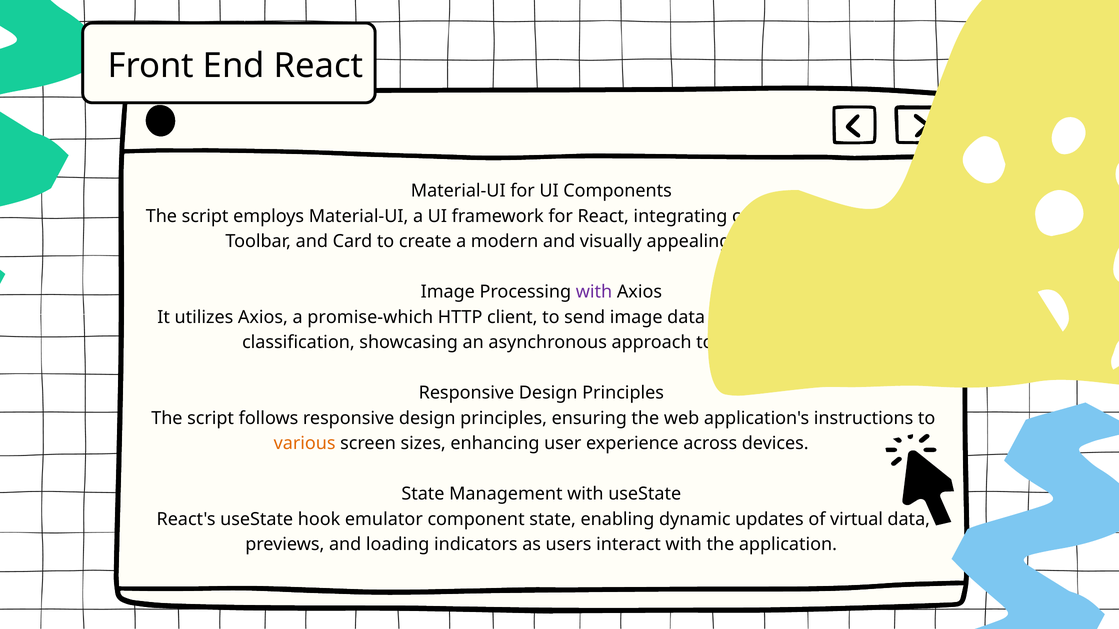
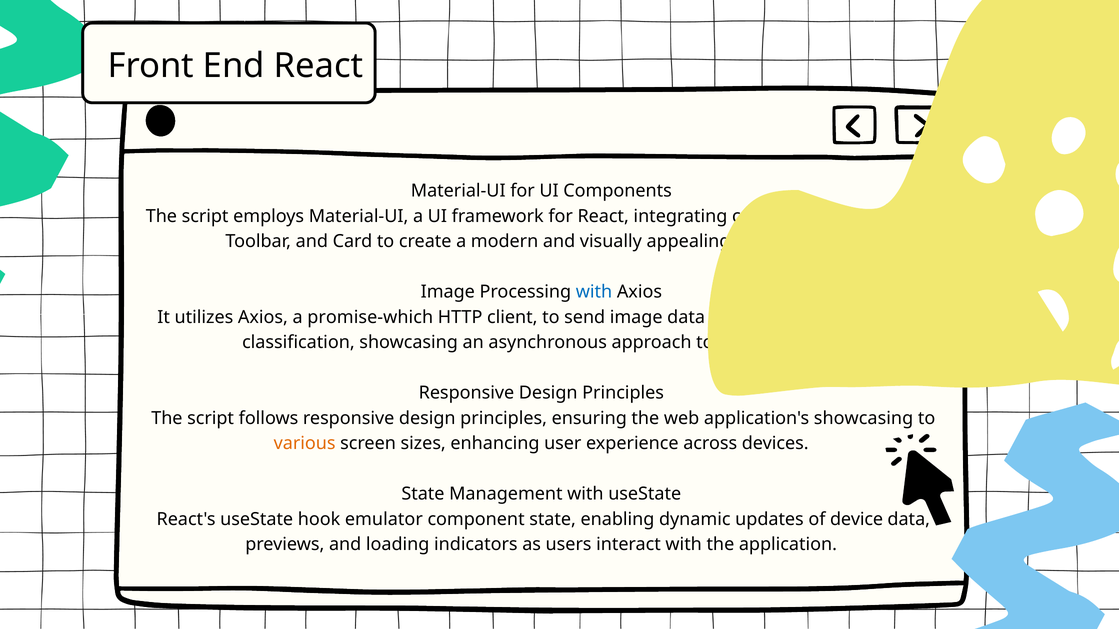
with colour: purple -> blue (594, 292)
application's instructions: instructions -> showcasing (864, 418)
virtual: virtual -> device (857, 519)
